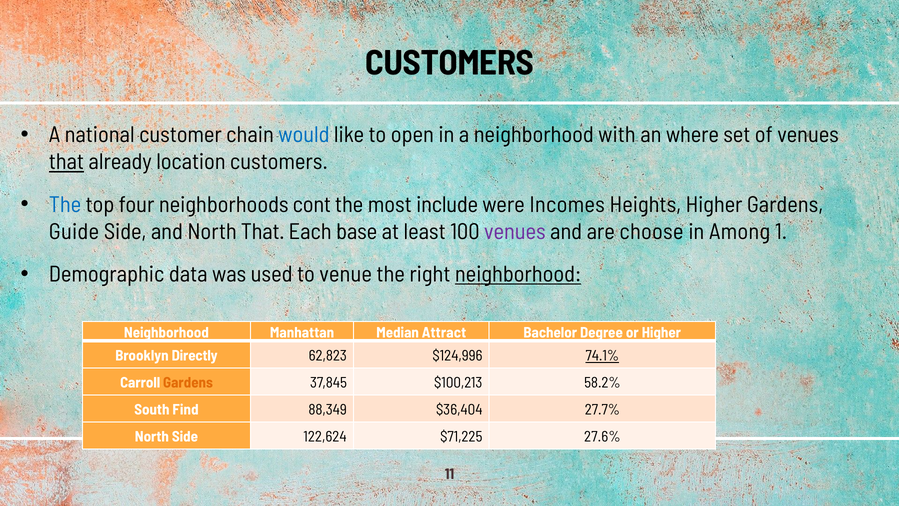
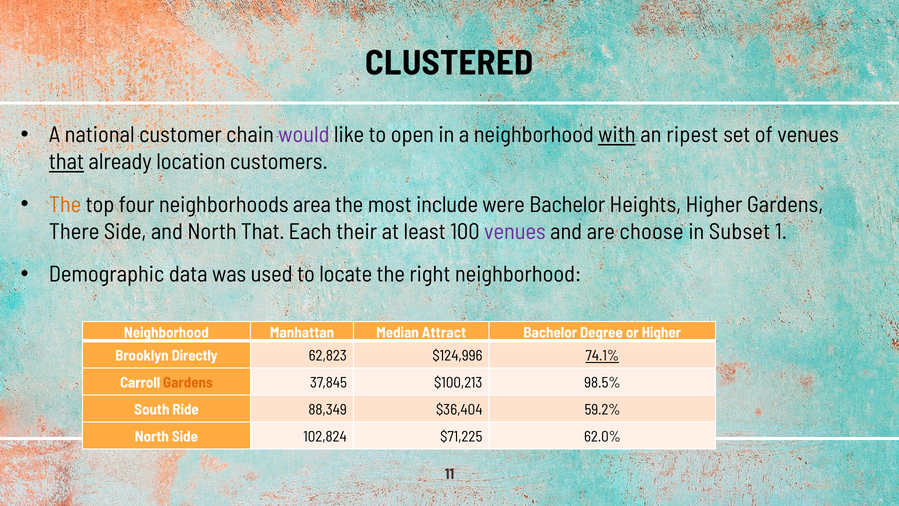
CUSTOMERS: CUSTOMERS -> CLUSTERED (449, 63)
would colour: blue -> purple (304, 135)
with underline: none -> present (617, 135)
where: where -> ripest (692, 135)
The colour: blue -> orange (65, 205)
cont: cont -> area (312, 205)
were Incomes: Incomes -> Bachelor (567, 205)
Guide: Guide -> There (74, 231)
base: base -> their (357, 231)
Among: Among -> Subset (740, 231)
venue: venue -> locate (346, 274)
neighborhood underline: present -> none (518, 274)
58.2%: 58.2% -> 98.5% (602, 383)
Find: Find -> Ride (186, 410)
27.7%: 27.7% -> 59.2% (603, 410)
122,624: 122,624 -> 102,824 (325, 437)
27.6%: 27.6% -> 62.0% (602, 437)
